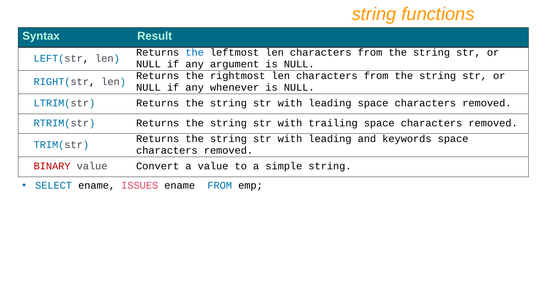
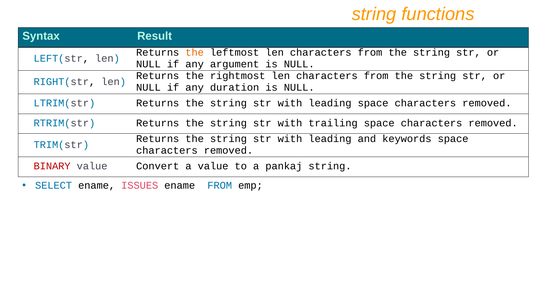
the colour: blue -> orange (195, 52)
whenever: whenever -> duration (235, 87)
simple: simple -> pankaj (284, 166)
